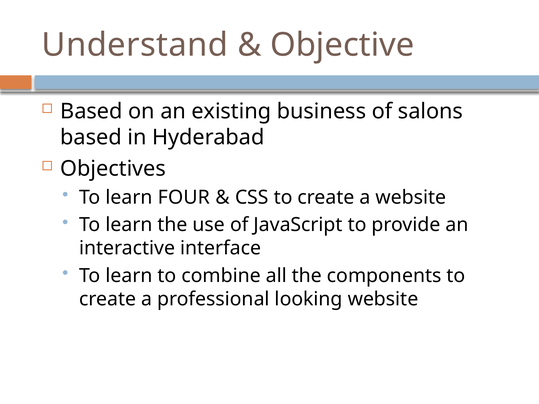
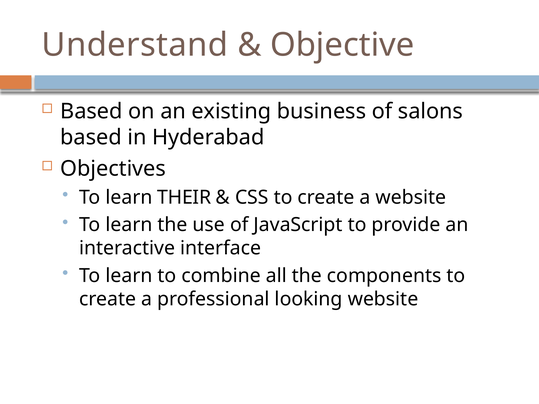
FOUR: FOUR -> THEIR (184, 198)
